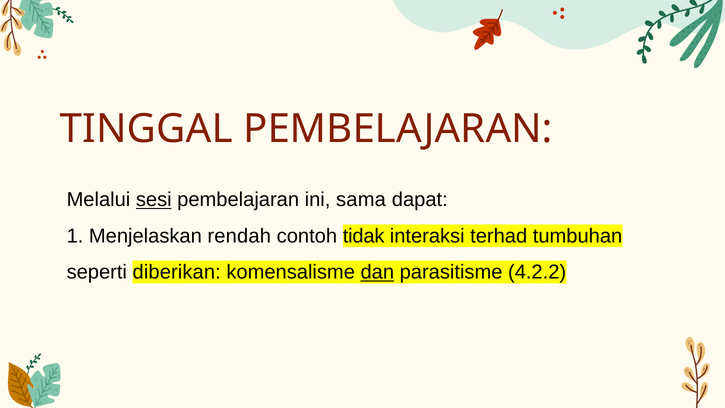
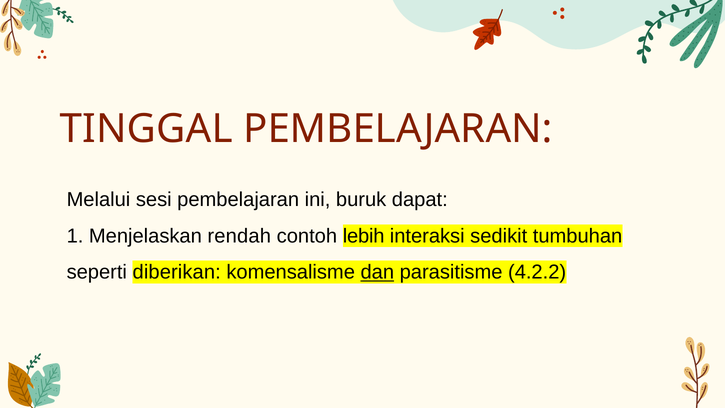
sesi underline: present -> none (154, 200)
sama: sama -> buruk (361, 200)
tidak: tidak -> lebih (364, 236)
terhad: terhad -> sedikit (499, 236)
